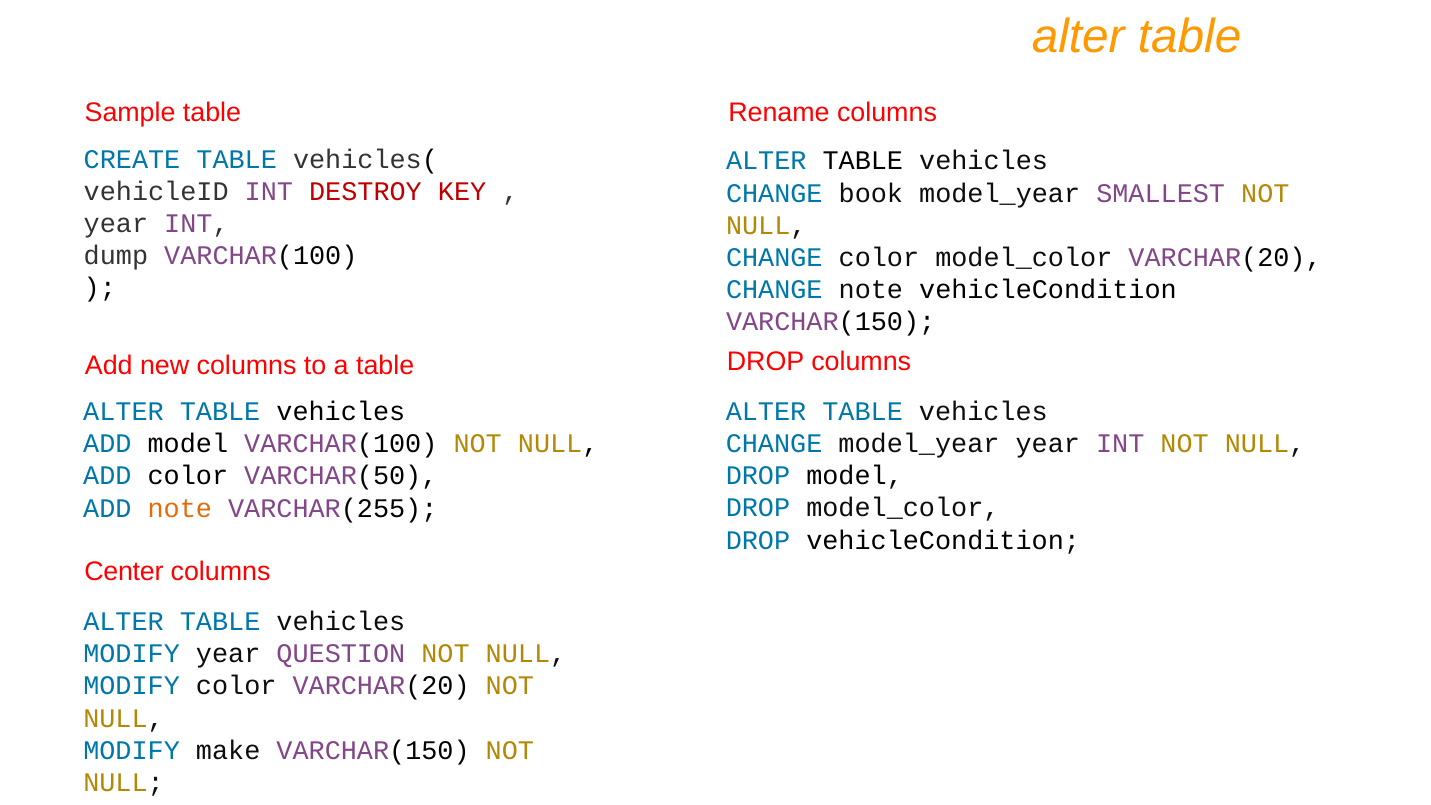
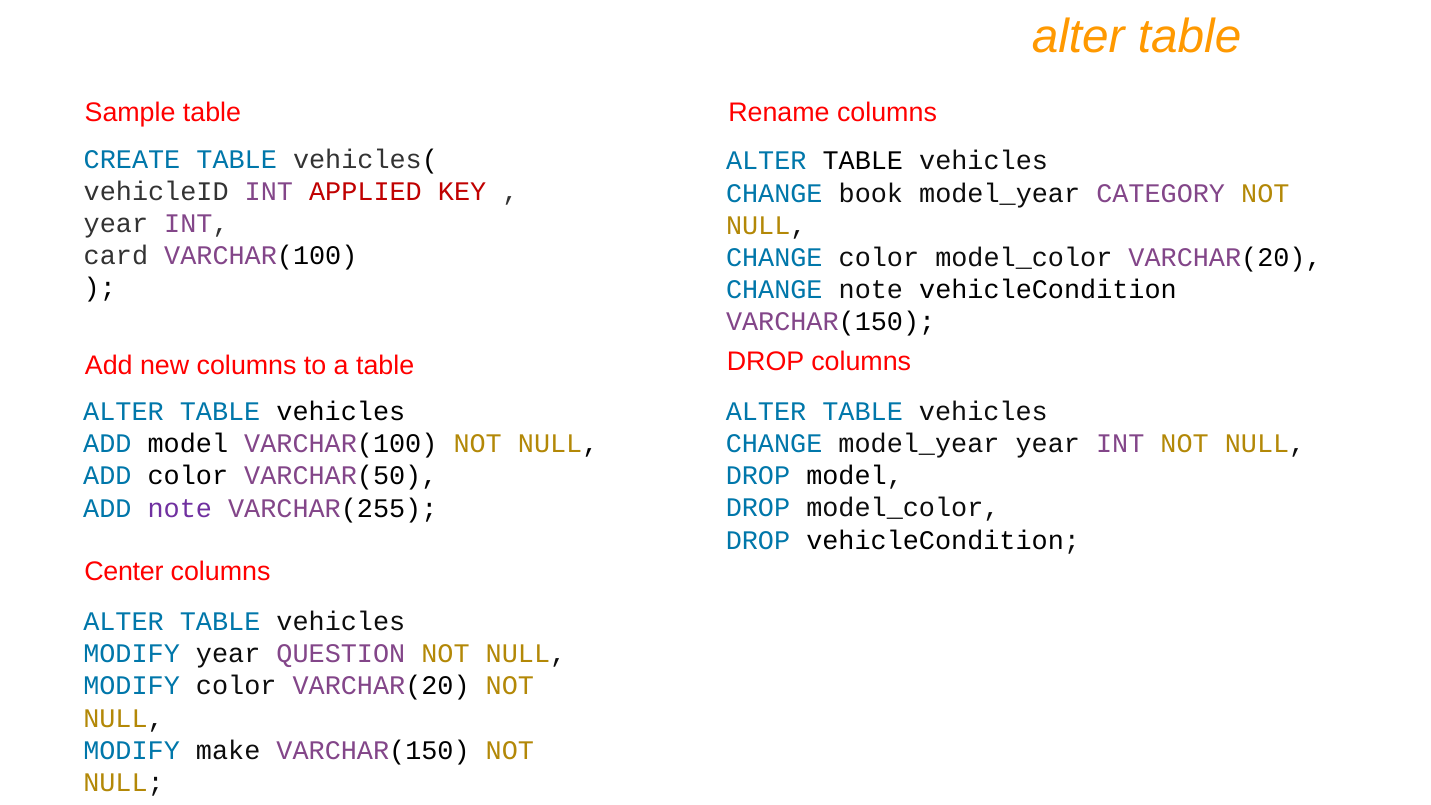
DESTROY: DESTROY -> APPLIED (365, 192)
SMALLEST: SMALLEST -> CATEGORY (1161, 193)
dump: dump -> card (116, 256)
note colour: orange -> purple (180, 508)
